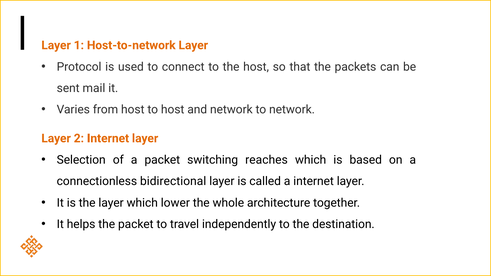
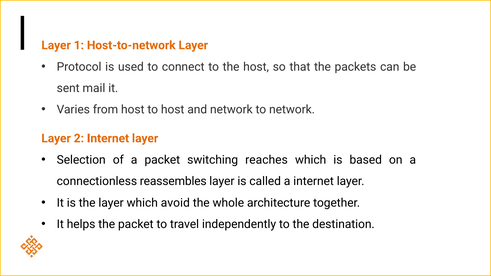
bidirectional: bidirectional -> reassembles (173, 181)
lower: lower -> avoid (175, 203)
